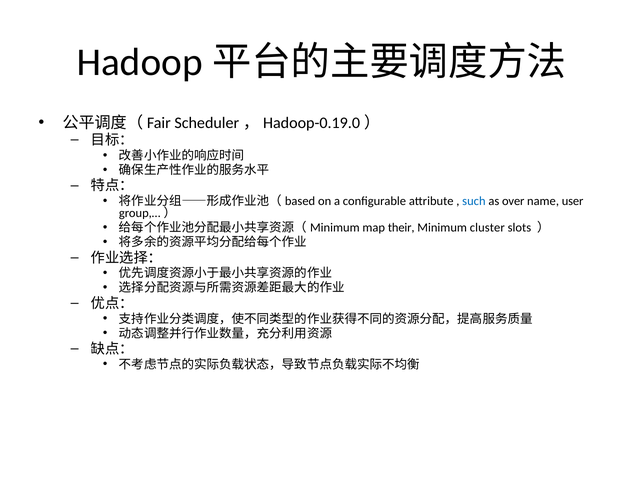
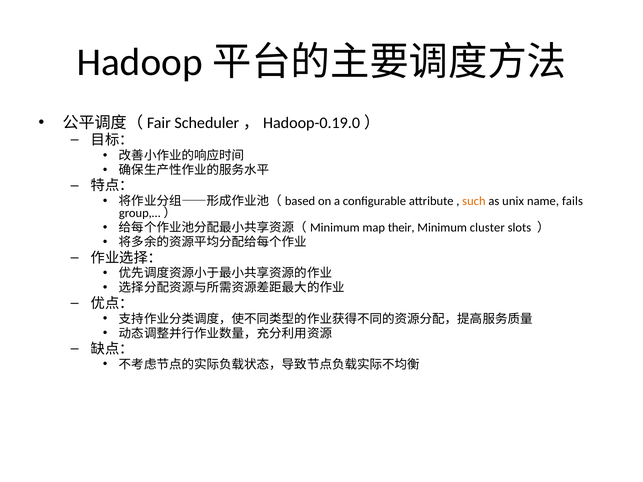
such colour: blue -> orange (474, 201)
over: over -> unix (513, 201)
user: user -> fails (572, 201)
